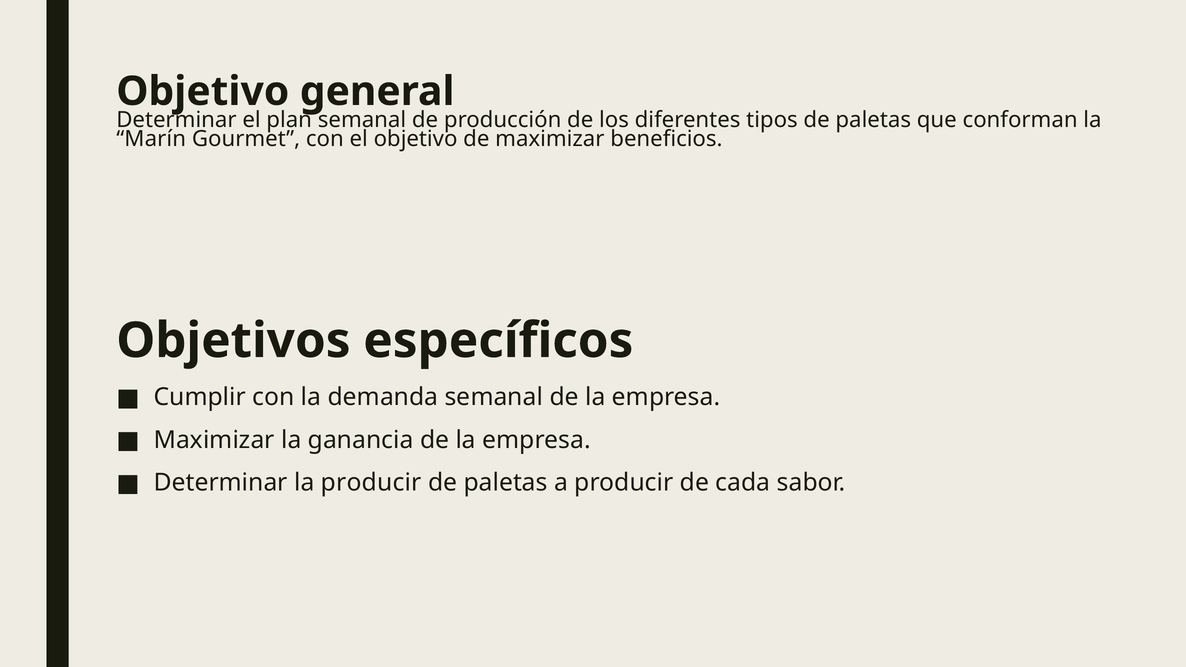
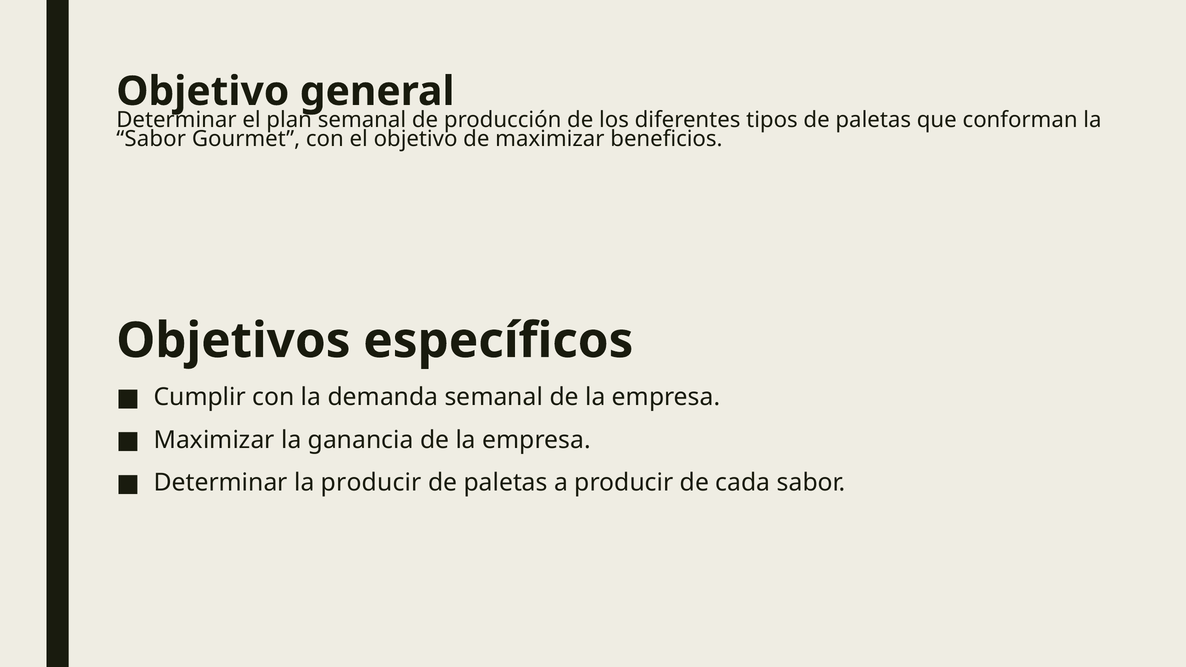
Marín: Marín -> Sabor (151, 139)
